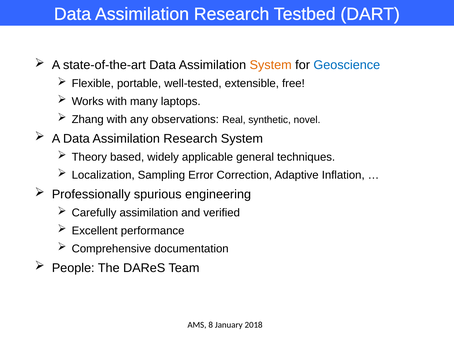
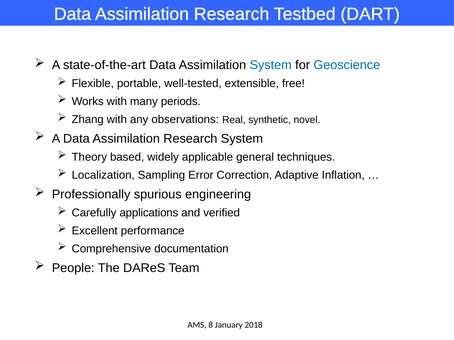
System colour: orange -> blue (271, 65)
laptops: laptops -> periods (181, 102)
Carefully assimilation: assimilation -> applications (149, 213)
